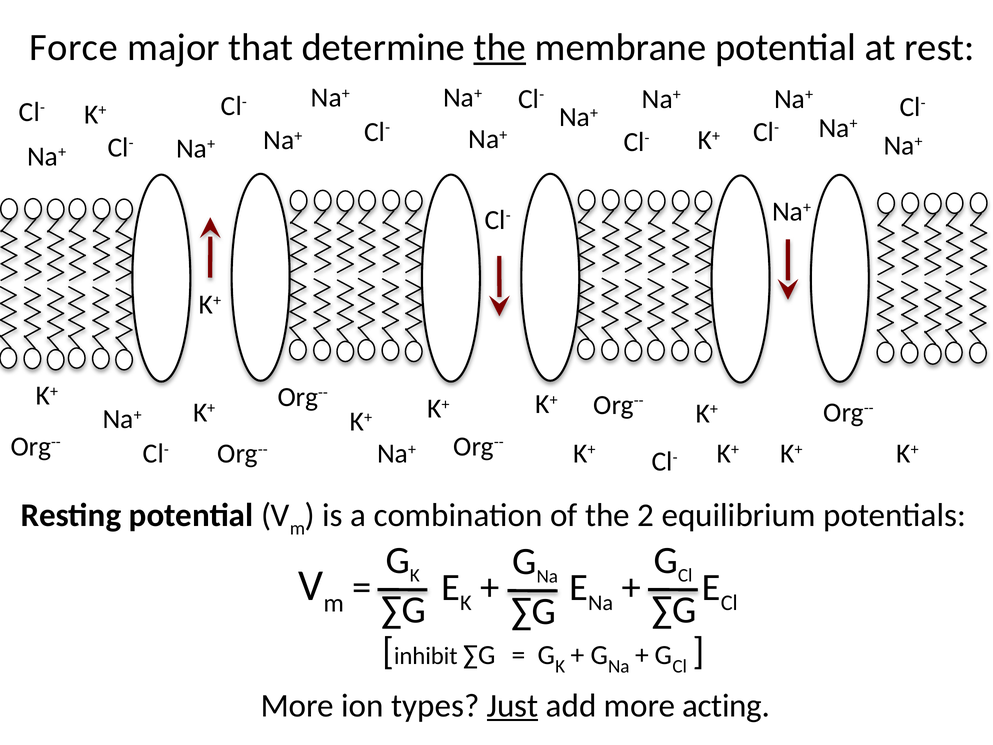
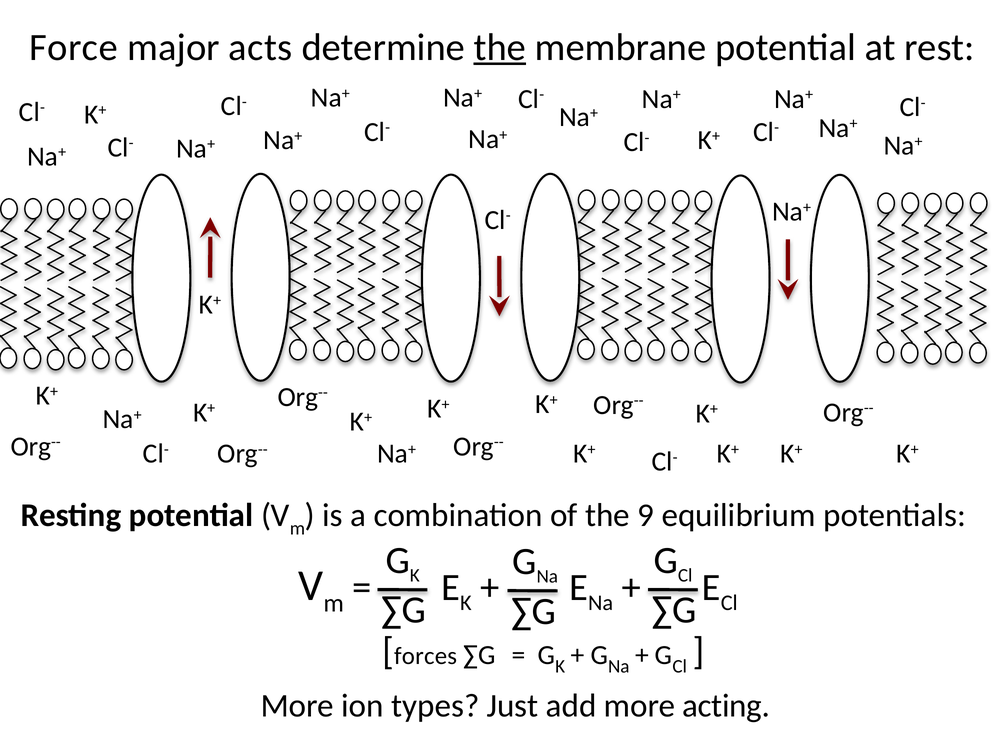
that: that -> acts (260, 47)
2: 2 -> 9 (646, 515)
inhibit: inhibit -> forces (426, 656)
Just underline: present -> none (513, 706)
